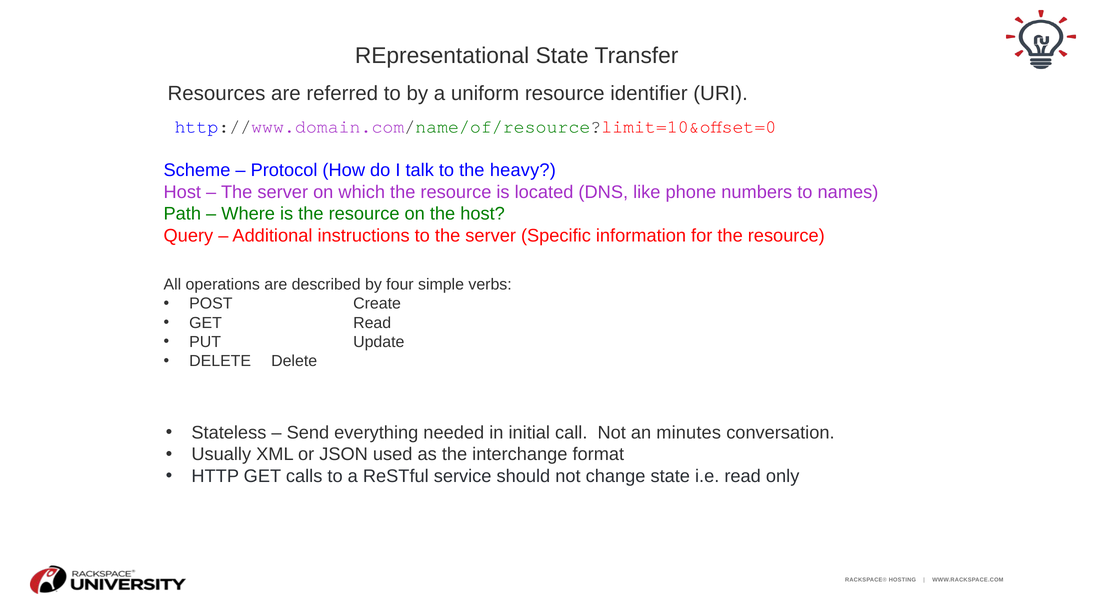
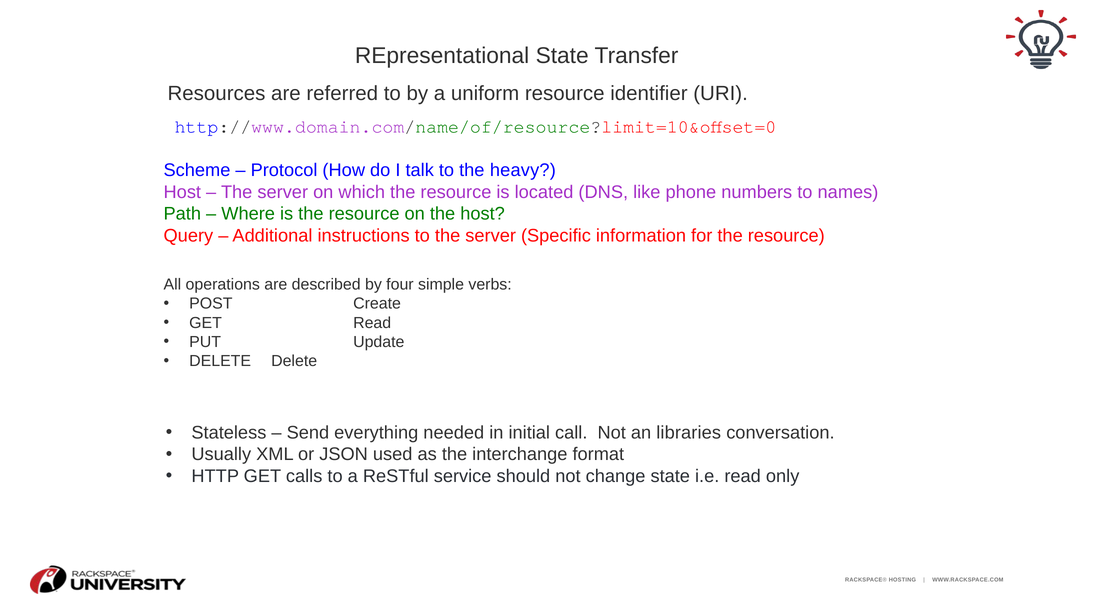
minutes: minutes -> libraries (689, 432)
